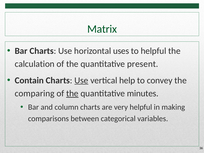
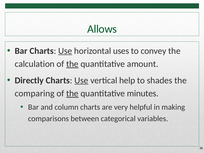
Matrix: Matrix -> Allows (102, 29)
Use underline: none -> present (65, 51)
to helpful: helpful -> convey (154, 51)
the underline: none -> present (72, 64)
present: present -> amount (143, 64)
Contain: Contain -> Directly (29, 80)
convey: convey -> shades (160, 80)
